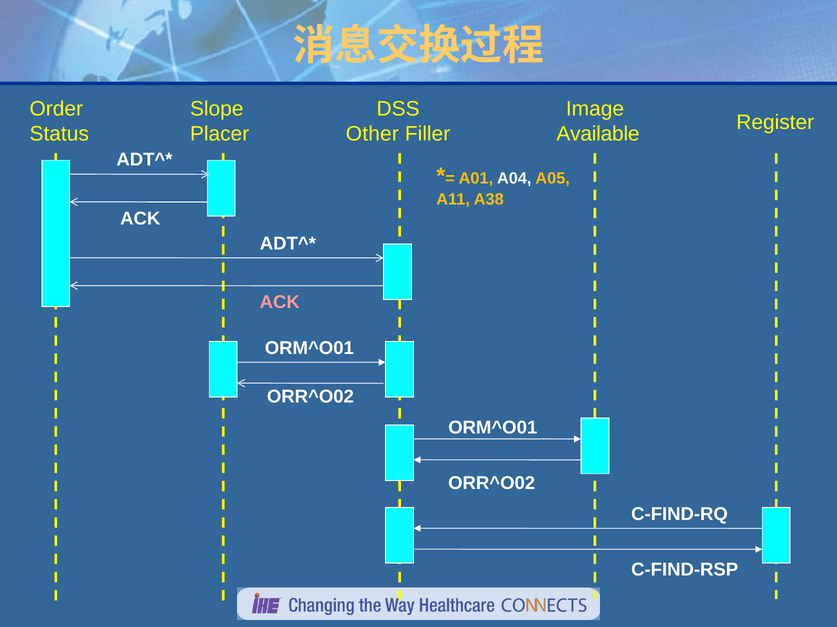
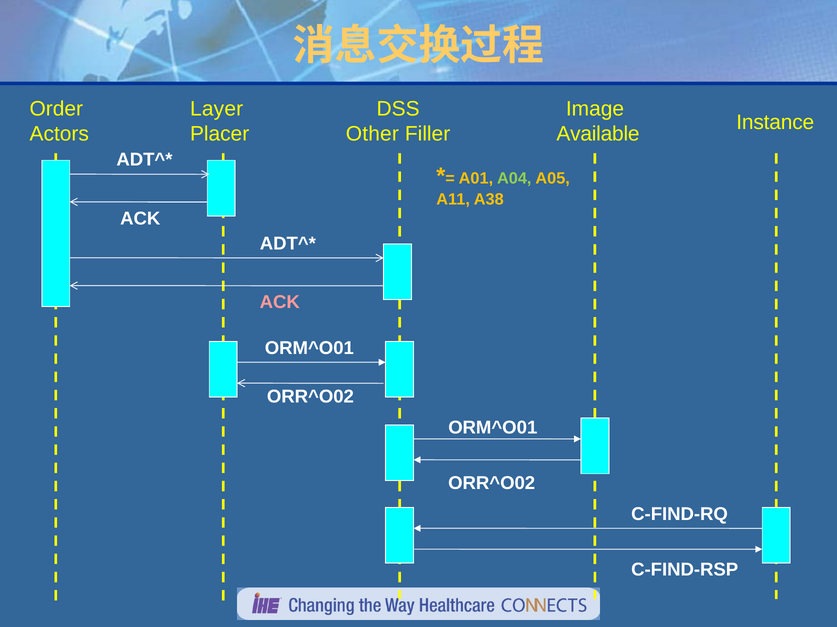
Slope: Slope -> Layer (217, 109)
Register: Register -> Instance (775, 123)
Status: Status -> Actors (59, 134)
A04 colour: white -> light green (514, 179)
